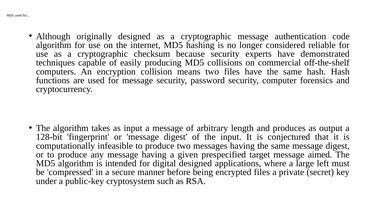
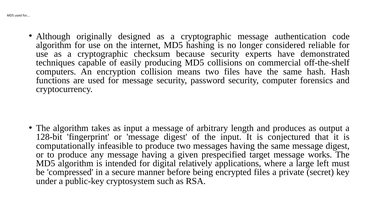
aimed: aimed -> works (320, 155)
digital designed: designed -> relatively (196, 164)
